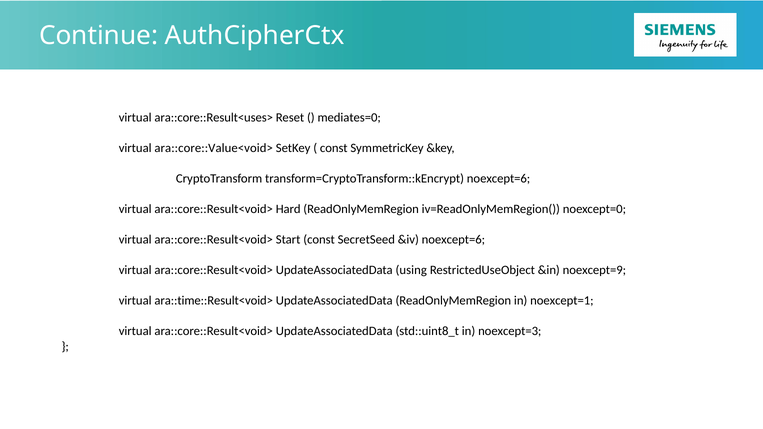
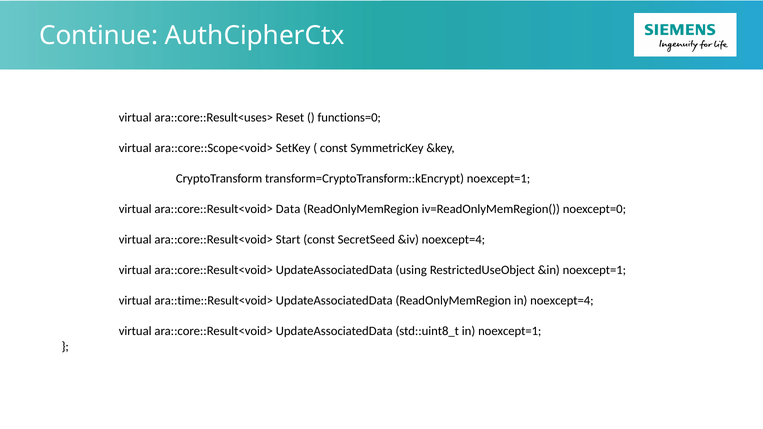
mediates=0: mediates=0 -> functions=0 (349, 118)
ara::core::Value<void>: ara::core::Value<void> -> ara::core::Scope<void> (214, 148)
transform=CryptoTransform::kEncrypt noexcept=6: noexcept=6 -> noexcept=1 (499, 179)
Hard: Hard -> Data (288, 209)
&iv noexcept=6: noexcept=6 -> noexcept=4 (453, 240)
&in noexcept=9: noexcept=9 -> noexcept=1 (594, 270)
in noexcept=1: noexcept=1 -> noexcept=4 (562, 301)
in noexcept=3: noexcept=3 -> noexcept=1 (510, 331)
